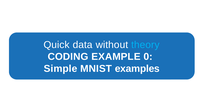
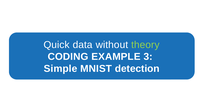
theory colour: light blue -> light green (145, 45)
0: 0 -> 3 (148, 57)
examples: examples -> detection (137, 69)
